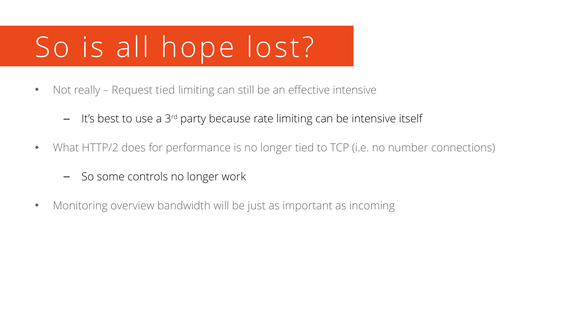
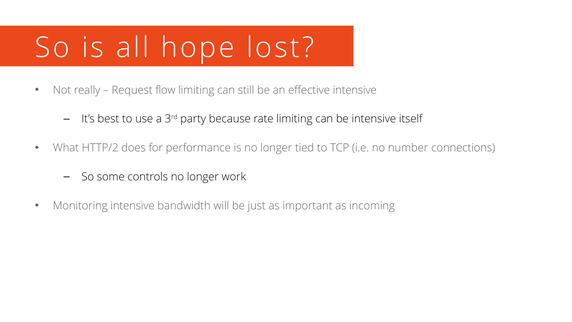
Request tied: tied -> flow (165, 90)
Monitoring overview: overview -> intensive (133, 206)
